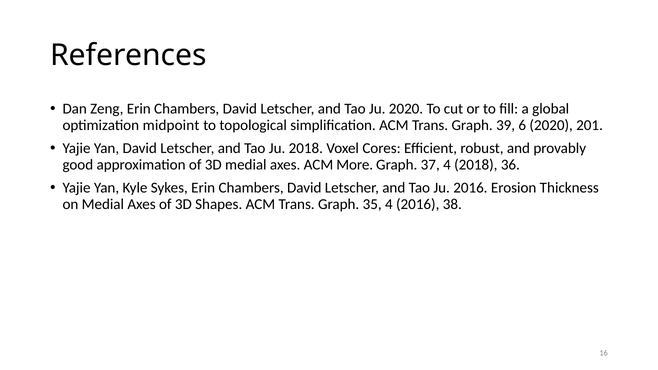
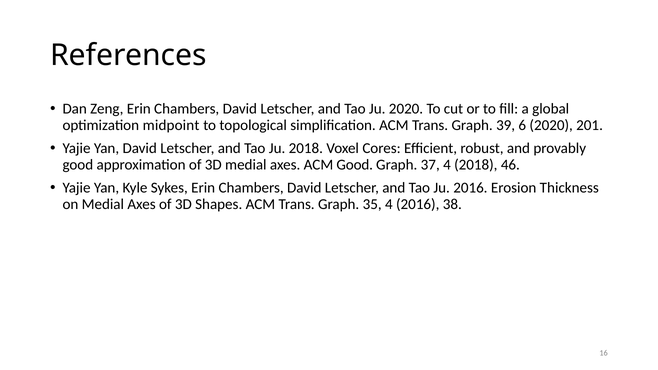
ACM More: More -> Good (355, 165)
36: 36 -> 46 (510, 165)
